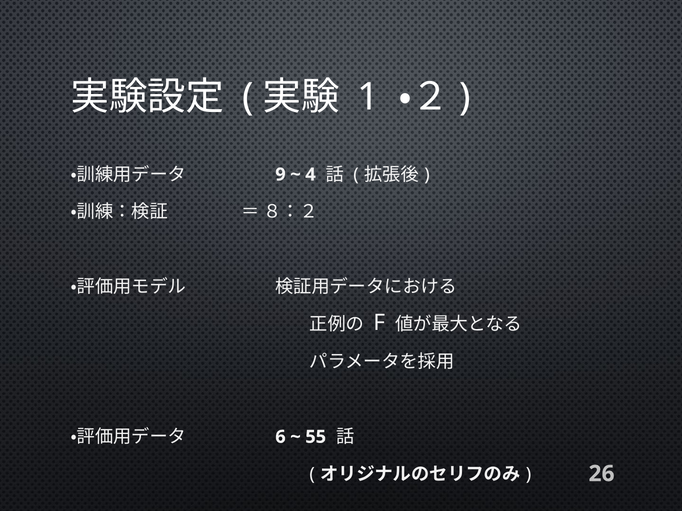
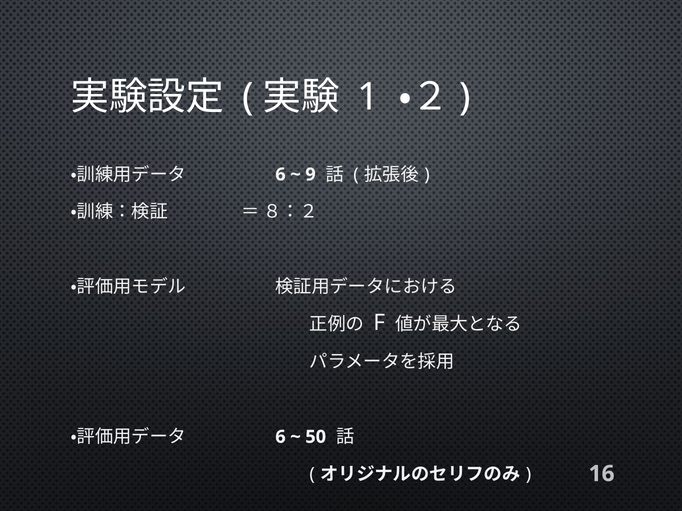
9: 9 -> 6 (280, 175)
4: 4 -> 9 (310, 175)
55: 55 -> 50 (316, 437)
26: 26 -> 16 (602, 474)
